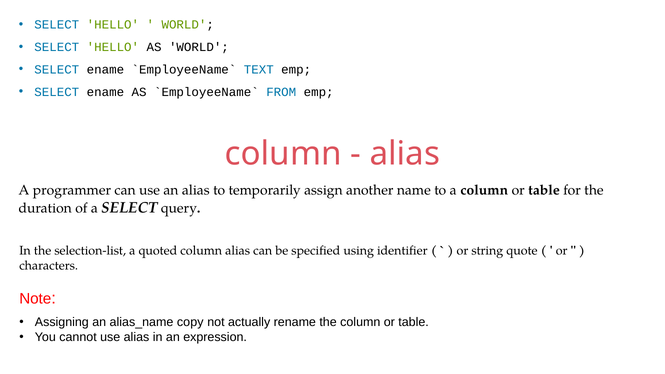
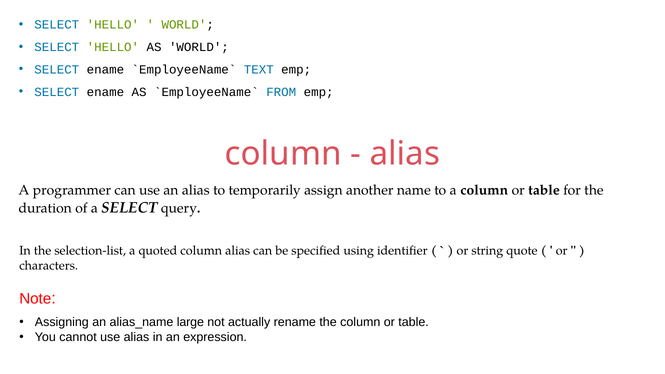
copy: copy -> large (190, 322)
